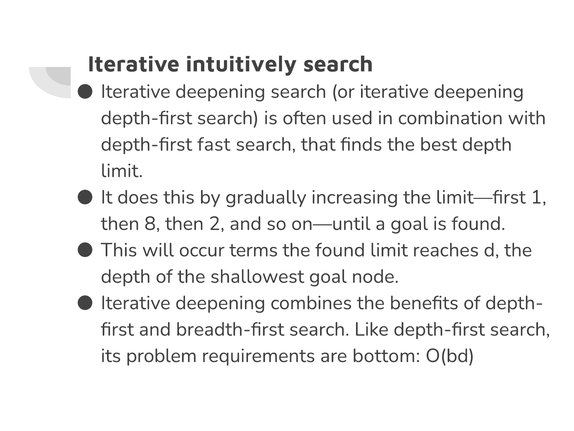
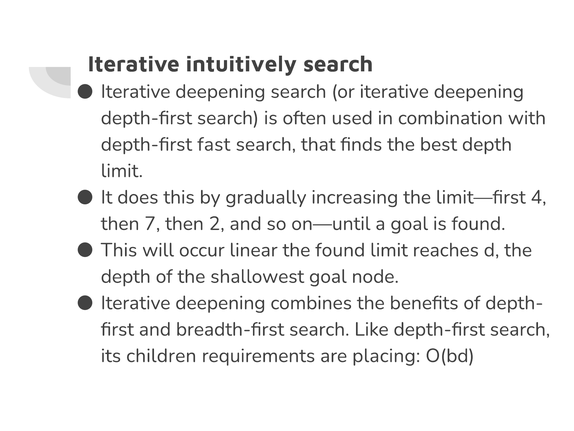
1: 1 -> 4 (539, 197)
8: 8 -> 7 (152, 223)
terms: terms -> linear (254, 250)
problem: problem -> children (161, 355)
bottom: bottom -> placing (386, 355)
